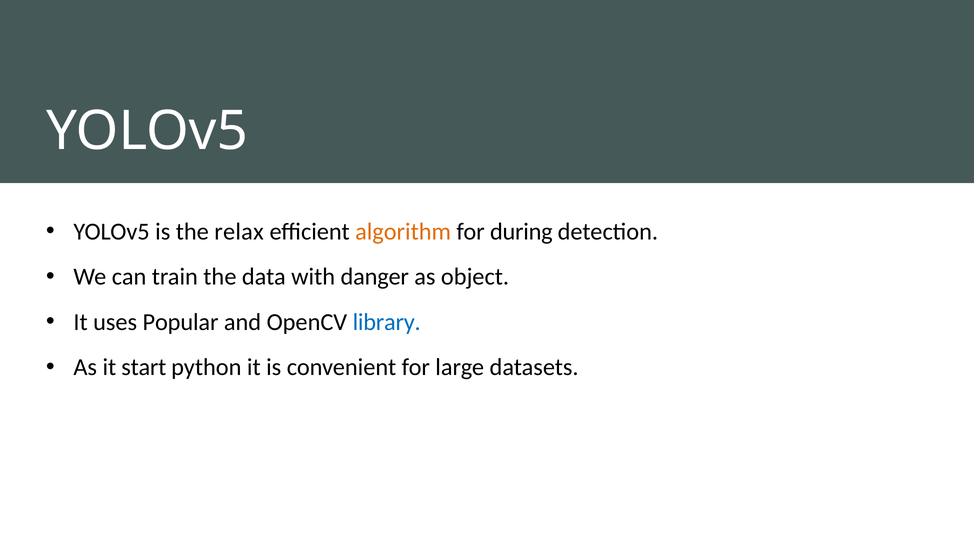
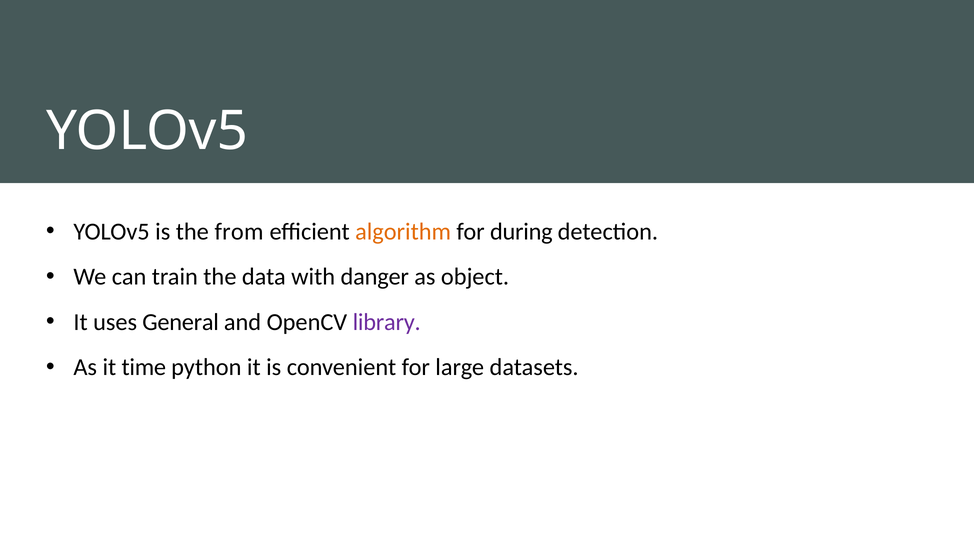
relax: relax -> from (239, 232)
Popular: Popular -> General (181, 322)
library colour: blue -> purple (387, 322)
start: start -> time (144, 367)
